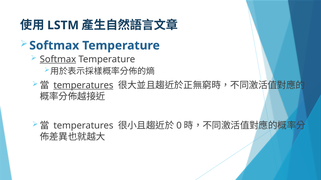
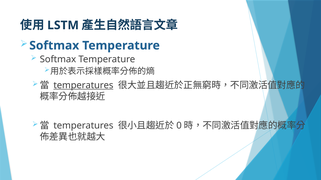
Softmax underline: present -> none (58, 59)
